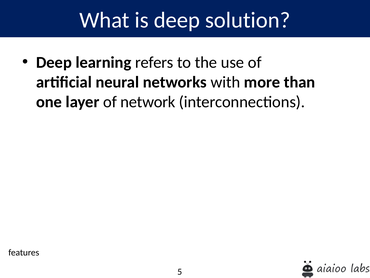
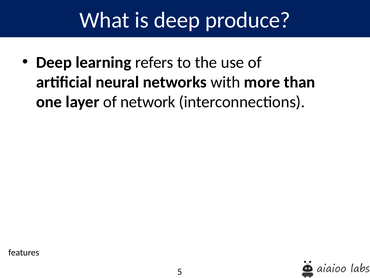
solution: solution -> produce (248, 20)
